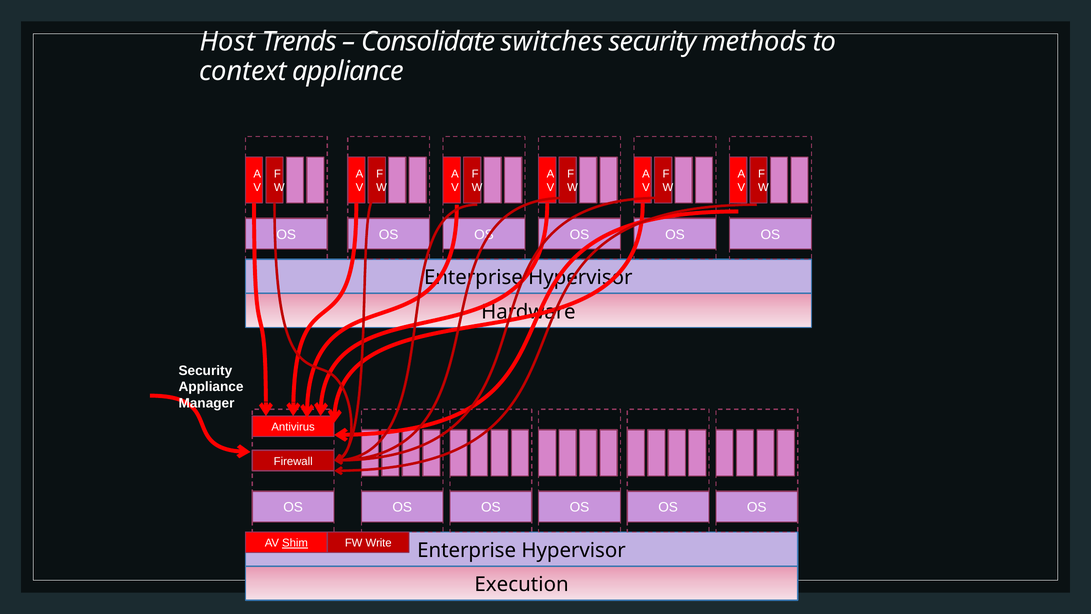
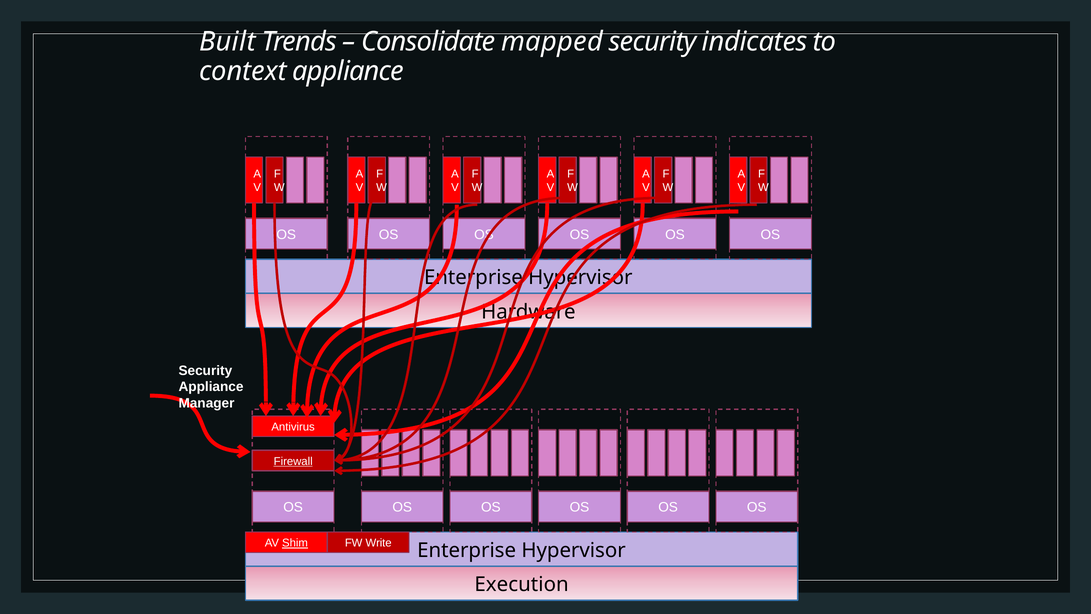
Host: Host -> Built (227, 42)
switches: switches -> mapped (552, 42)
methods: methods -> indicates (755, 42)
Firewall underline: none -> present (293, 461)
